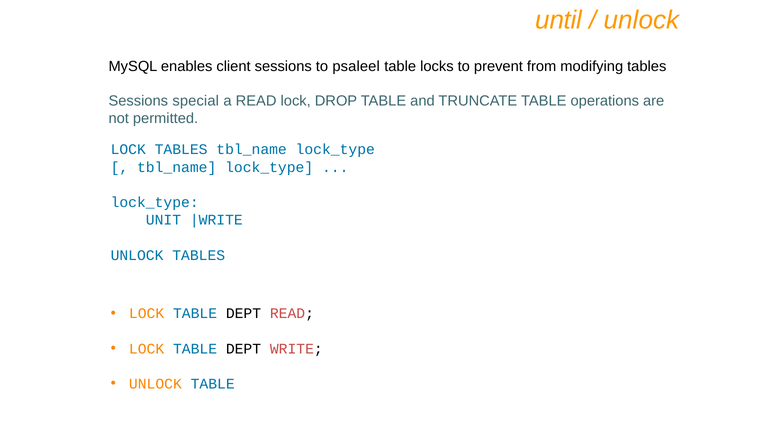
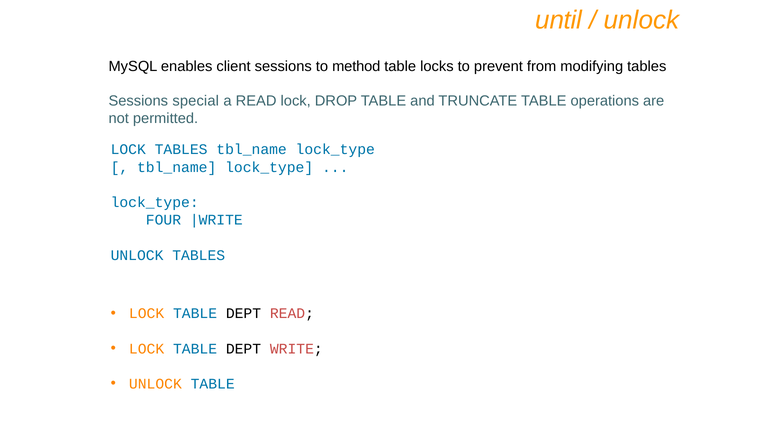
psaleel: psaleel -> method (356, 67)
UNIT: UNIT -> FOUR (163, 220)
